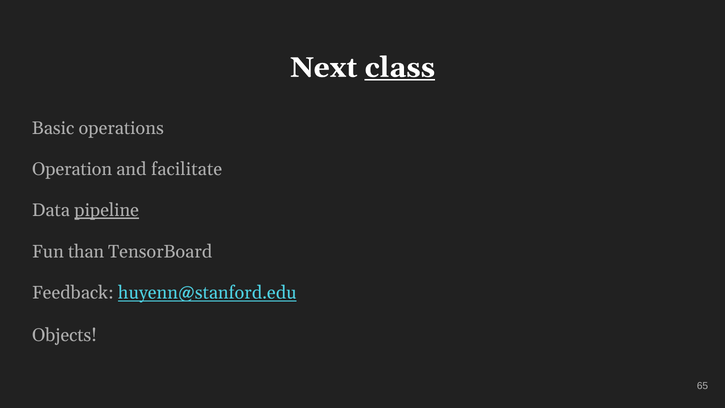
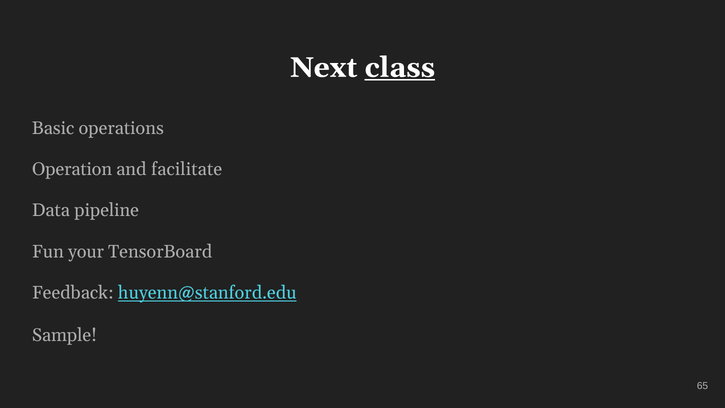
pipeline underline: present -> none (107, 210)
than: than -> your (86, 251)
Objects: Objects -> Sample (65, 335)
